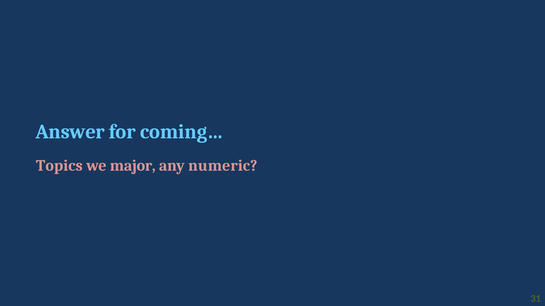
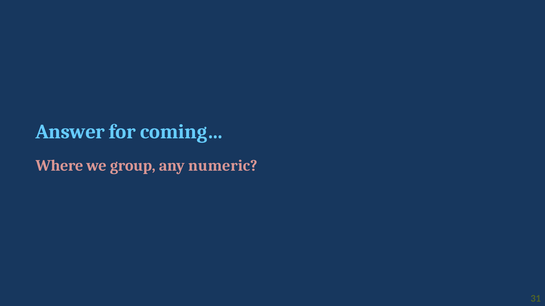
Topics: Topics -> Where (59, 166)
major: major -> group (133, 166)
